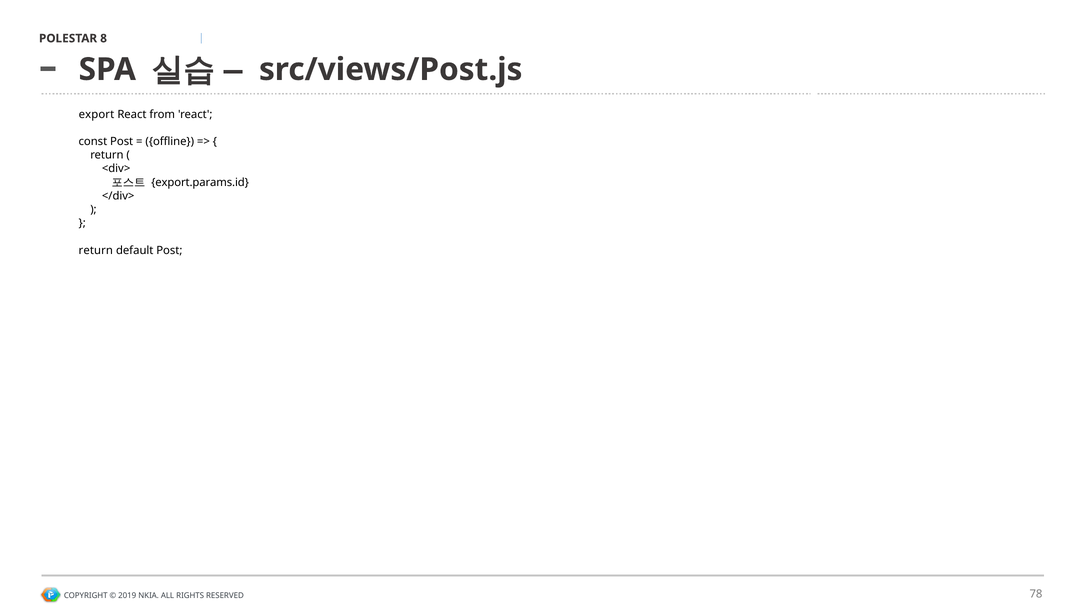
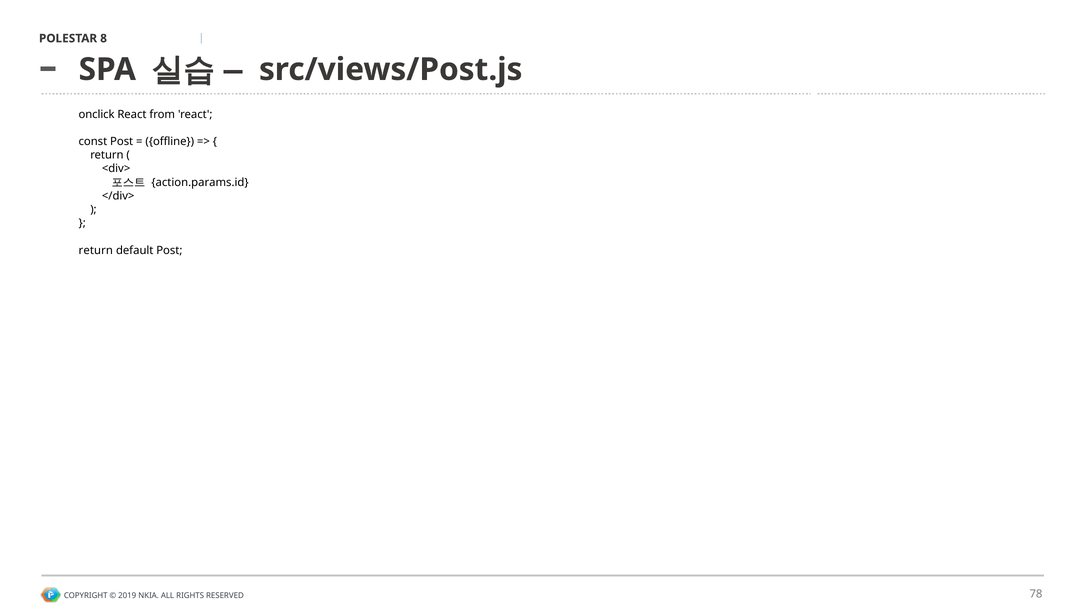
export: export -> onclick (97, 114)
export.params.id: export.params.id -> action.params.id (200, 182)
